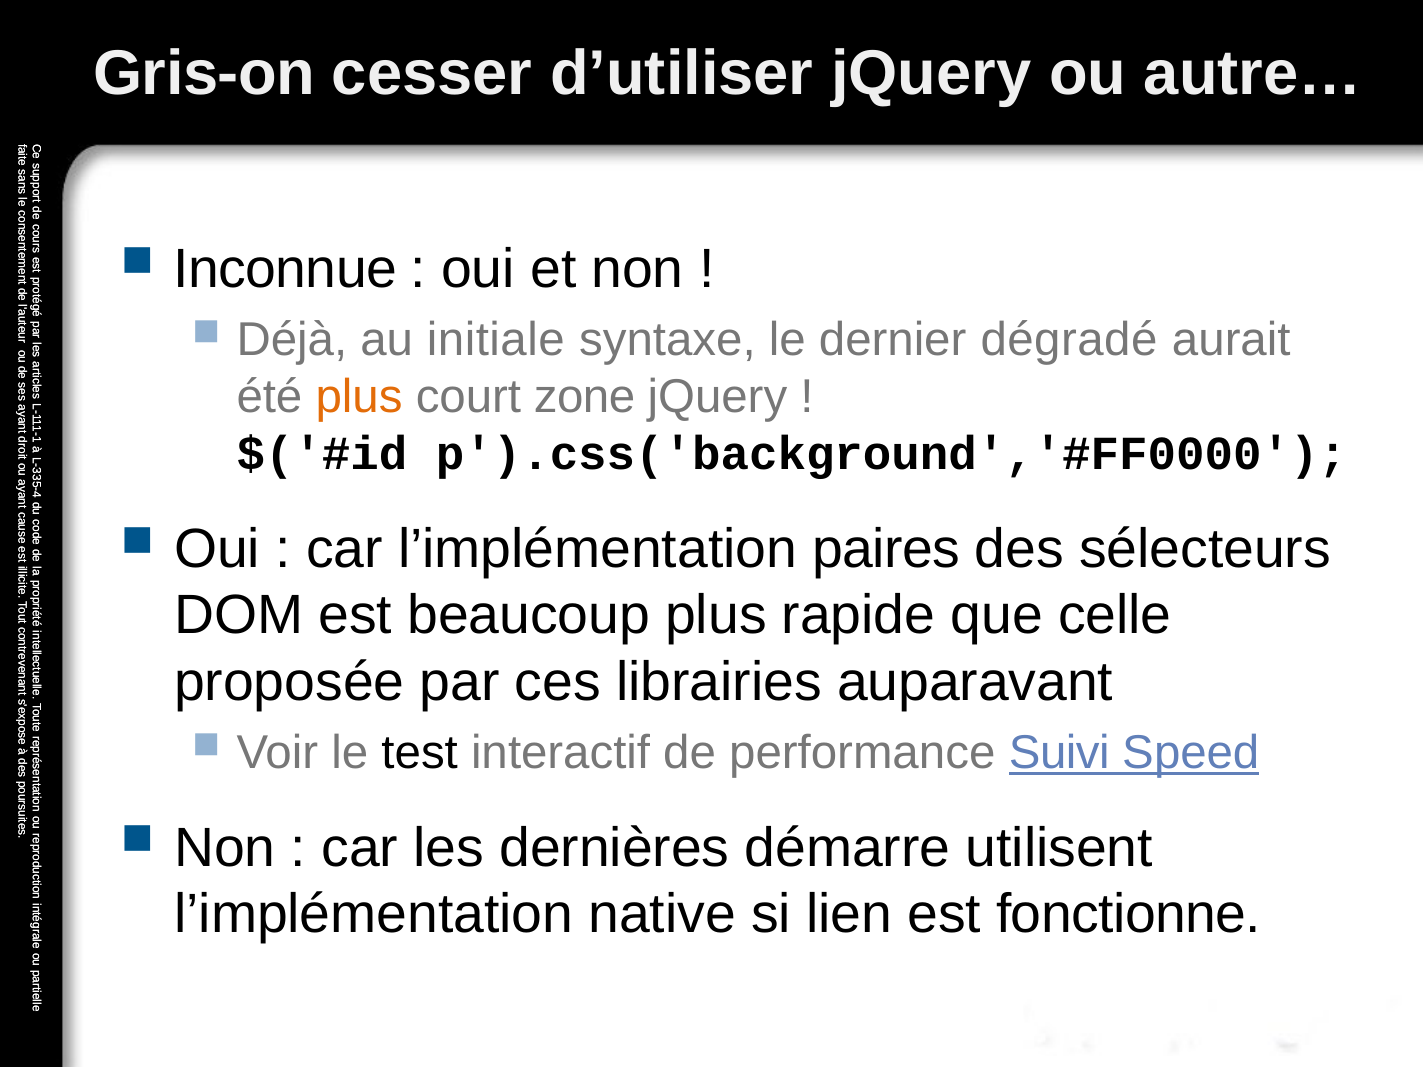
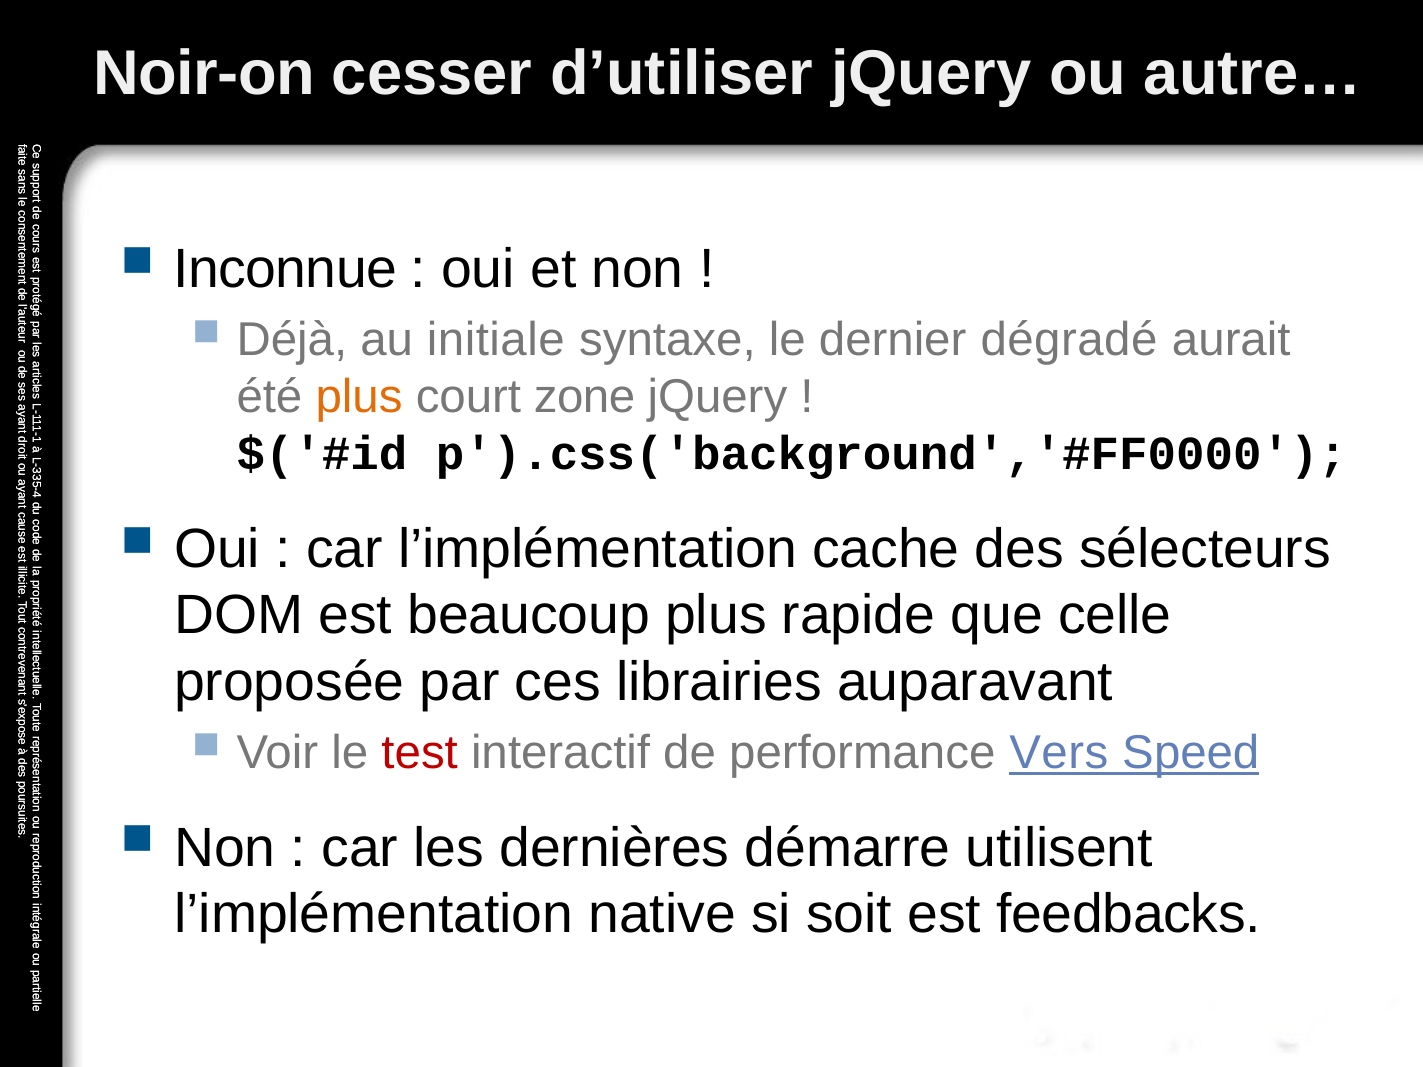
Gris-on: Gris-on -> Noir-on (204, 74)
paires: paires -> cache (886, 549)
test colour: black -> red (420, 753)
Suivi: Suivi -> Vers (1059, 753)
lien: lien -> soit (849, 915)
fonctionne: fonctionne -> feedbacks (1129, 915)
